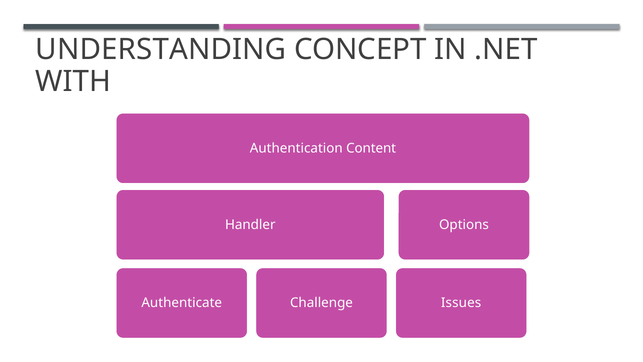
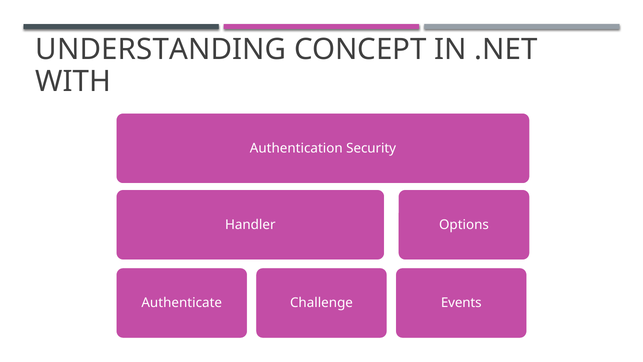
Content: Content -> Security (371, 148)
Issues: Issues -> Events (461, 303)
